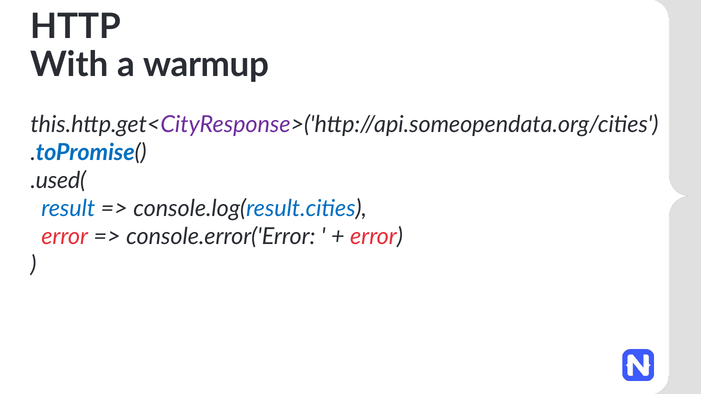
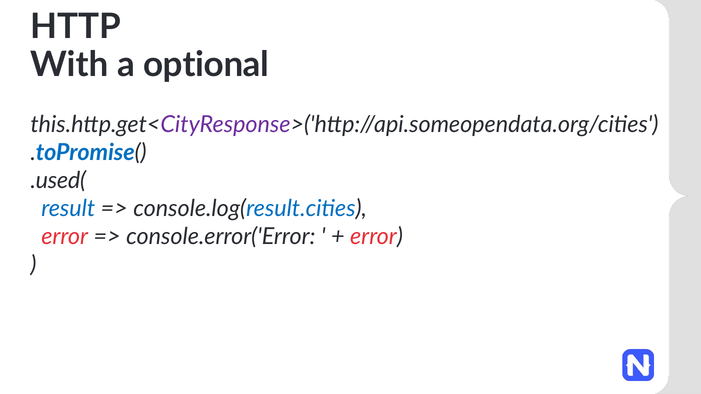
warmup: warmup -> optional (206, 65)
